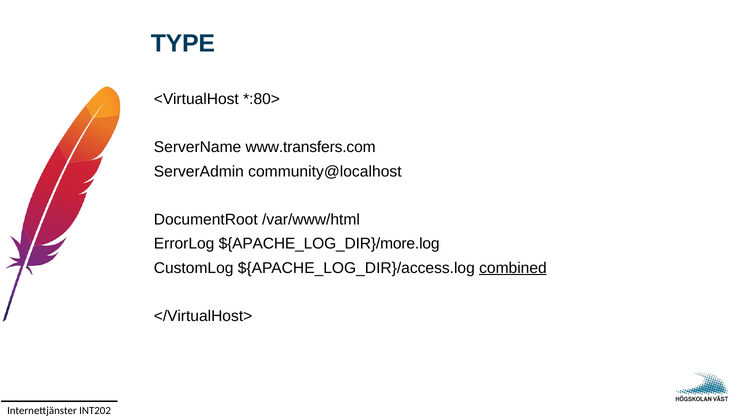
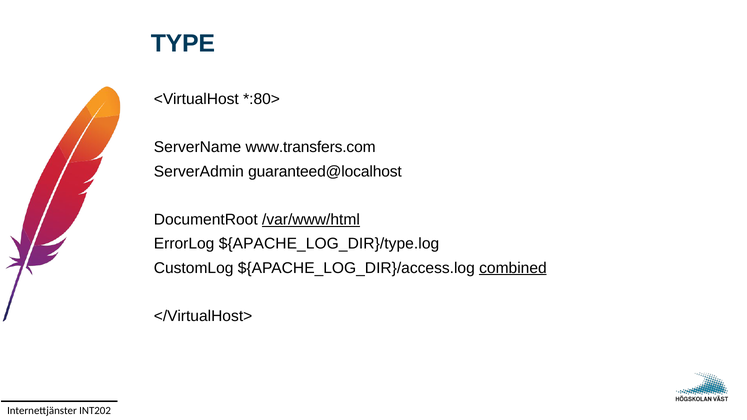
community@localhost: community@localhost -> guaranteed@localhost (325, 171)
/var/www/html underline: none -> present (311, 220)
${APACHE_LOG_DIR}/more.log: ${APACHE_LOG_DIR}/more.log -> ${APACHE_LOG_DIR}/type.log (329, 244)
